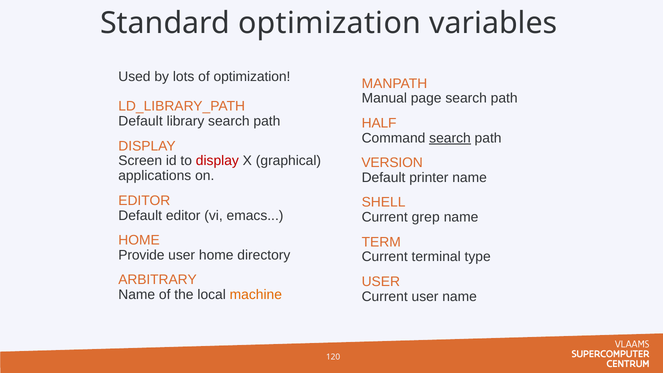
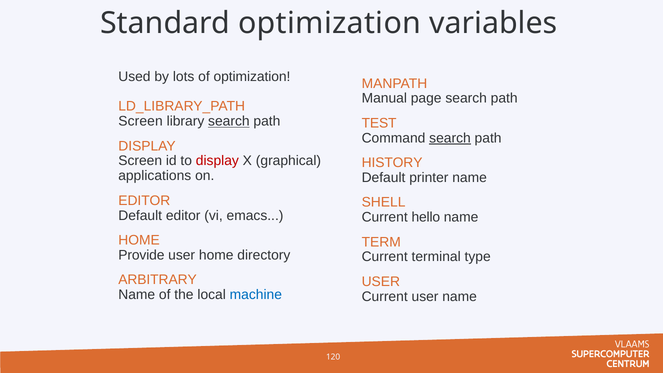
Default: Default -> Screen (141, 121)
search underline: none -> present (229, 121)
HALF: HALF -> TEST (379, 123)
VERSION: VERSION -> HISTORY (392, 163)
grep: grep -> hello (426, 217)
machine colour: orange -> blue (256, 295)
